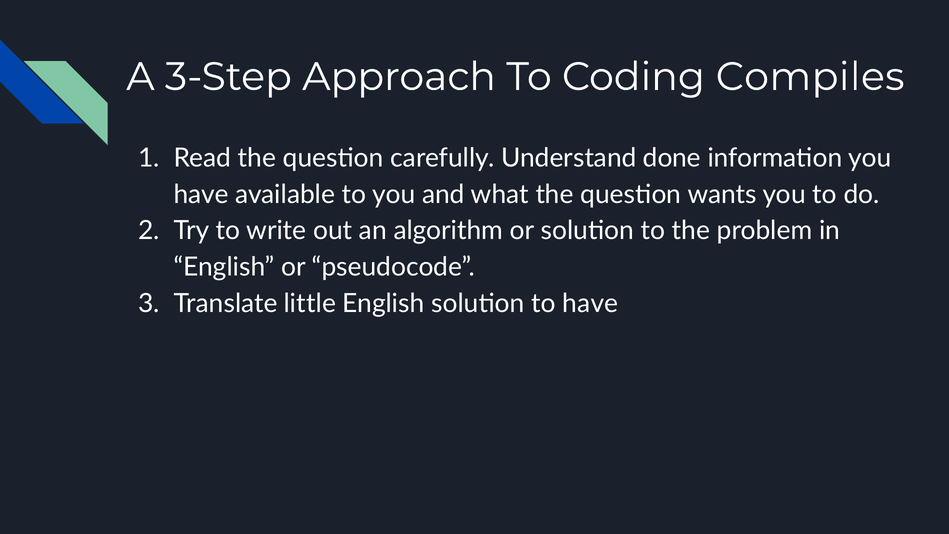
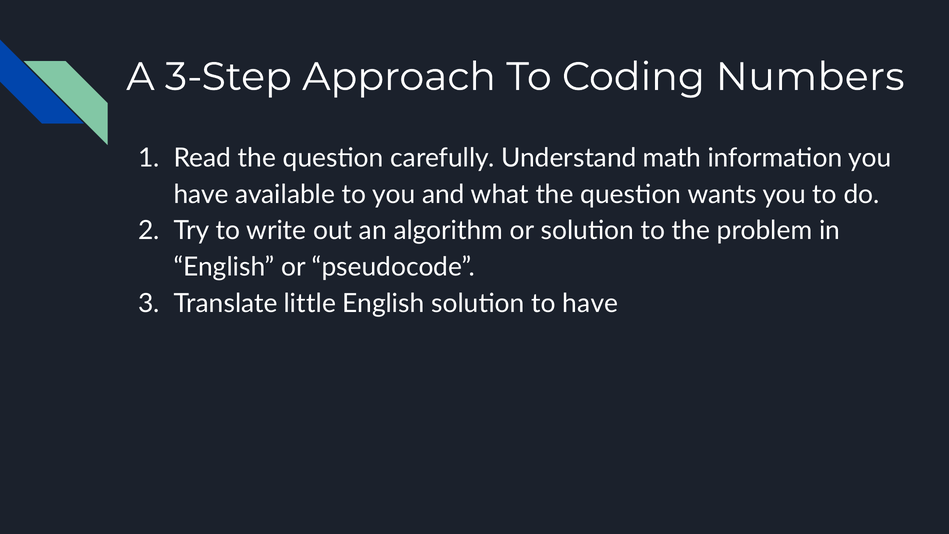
Compiles: Compiles -> Numbers (810, 77)
done: done -> math (672, 158)
